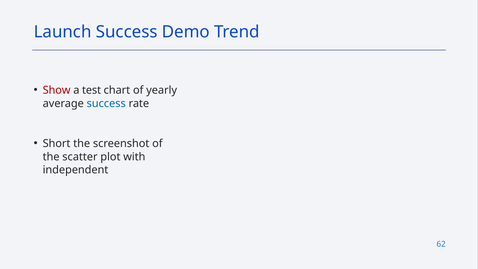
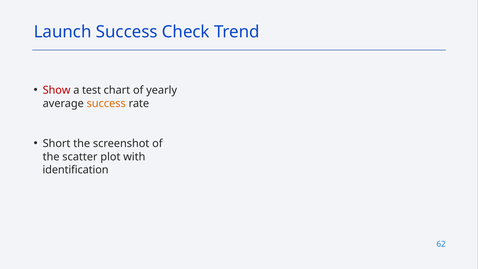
Demo: Demo -> Check (186, 32)
success colour: blue -> orange (106, 103)
independent: independent -> identification (76, 170)
